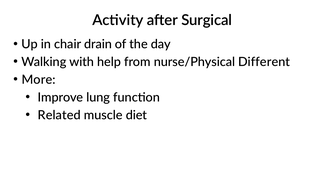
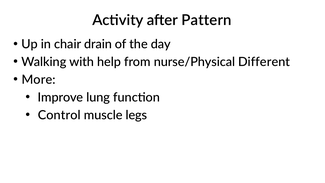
Surgical: Surgical -> Pattern (206, 20)
Related: Related -> Control (59, 115)
diet: diet -> legs (136, 115)
